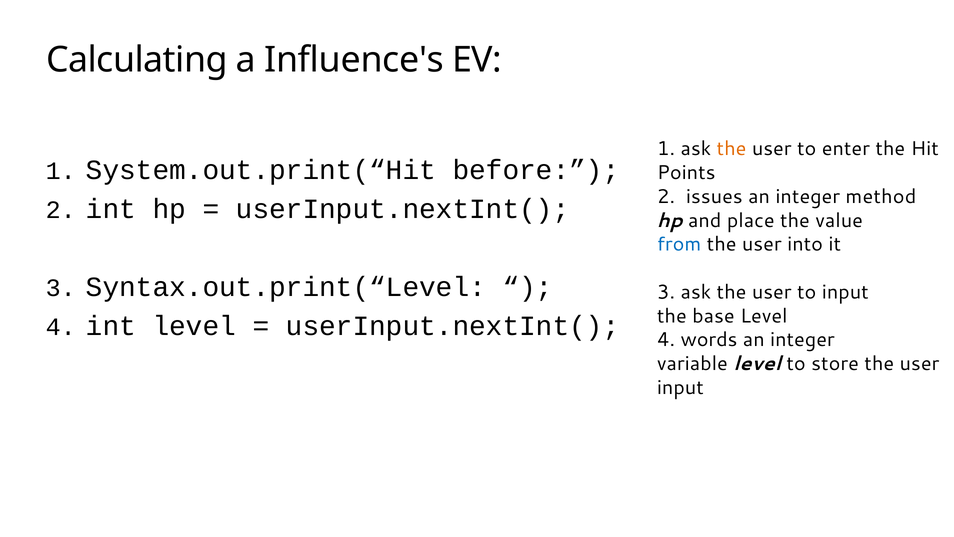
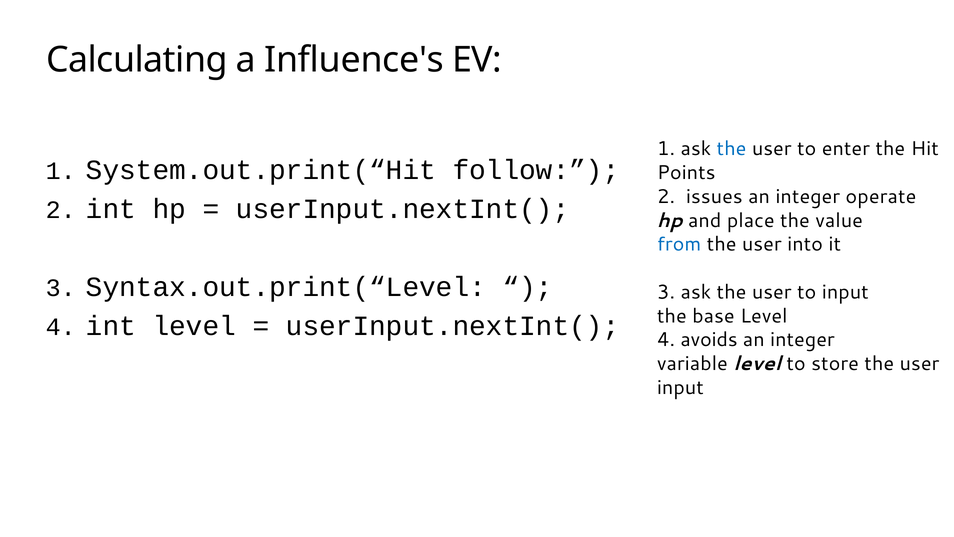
the colour: orange -> blue (732, 149)
before: before -> follow (536, 170)
method: method -> operate (881, 196)
words: words -> avoids (709, 340)
